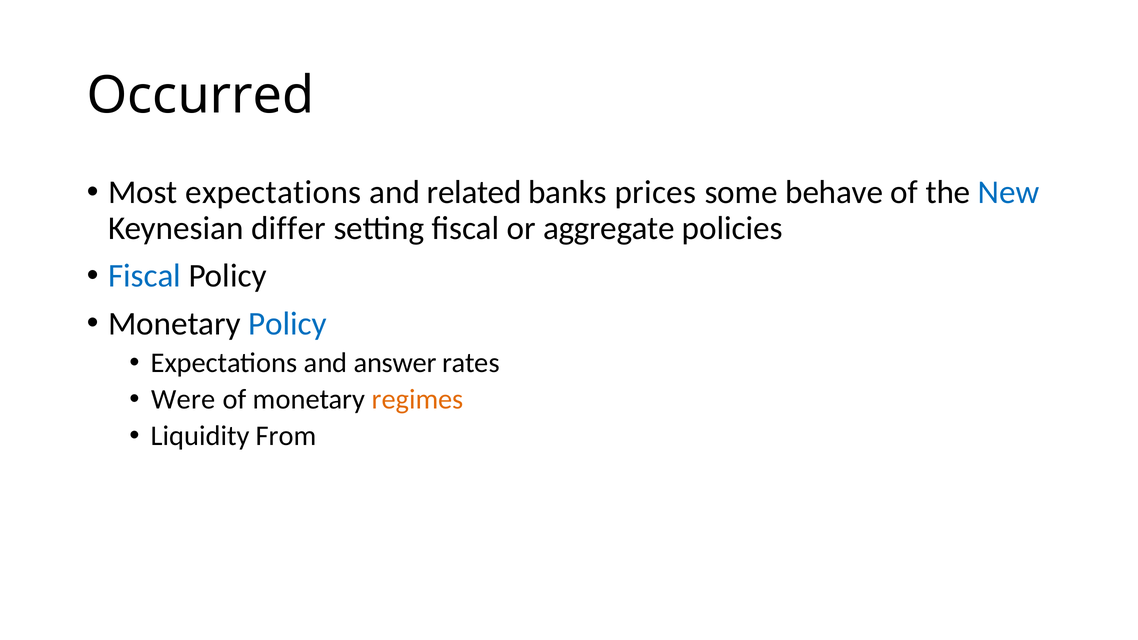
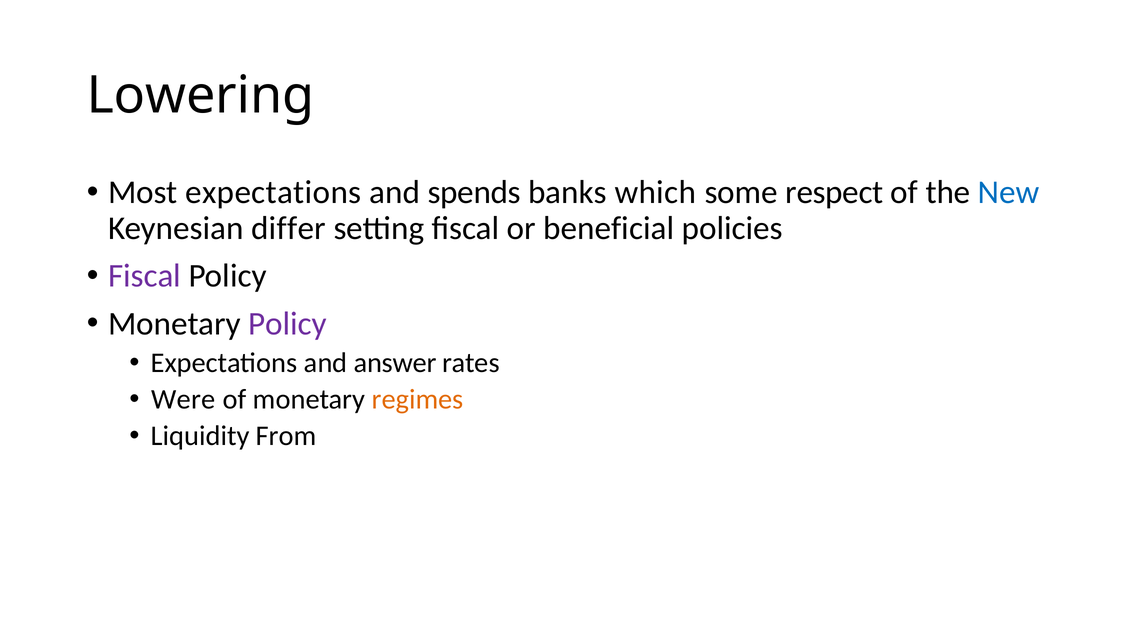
Occurred: Occurred -> Lowering (201, 96)
related: related -> spends (474, 192)
prices: prices -> which (655, 192)
behave: behave -> respect (834, 192)
aggregate: aggregate -> beneficial (609, 228)
Fiscal colour: blue -> purple (145, 276)
Policy colour: blue -> purple (287, 324)
